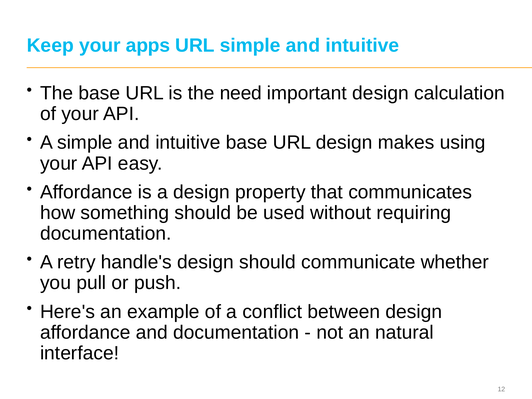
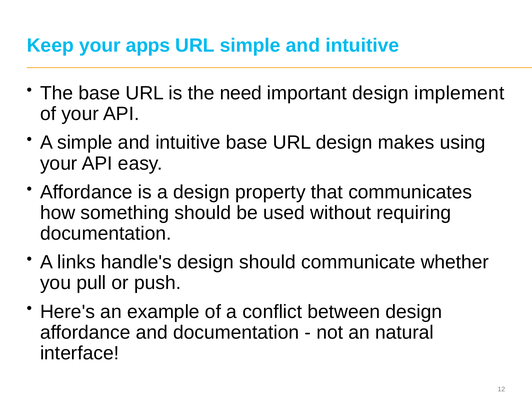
calculation: calculation -> implement (459, 93)
retry: retry -> links (76, 262)
